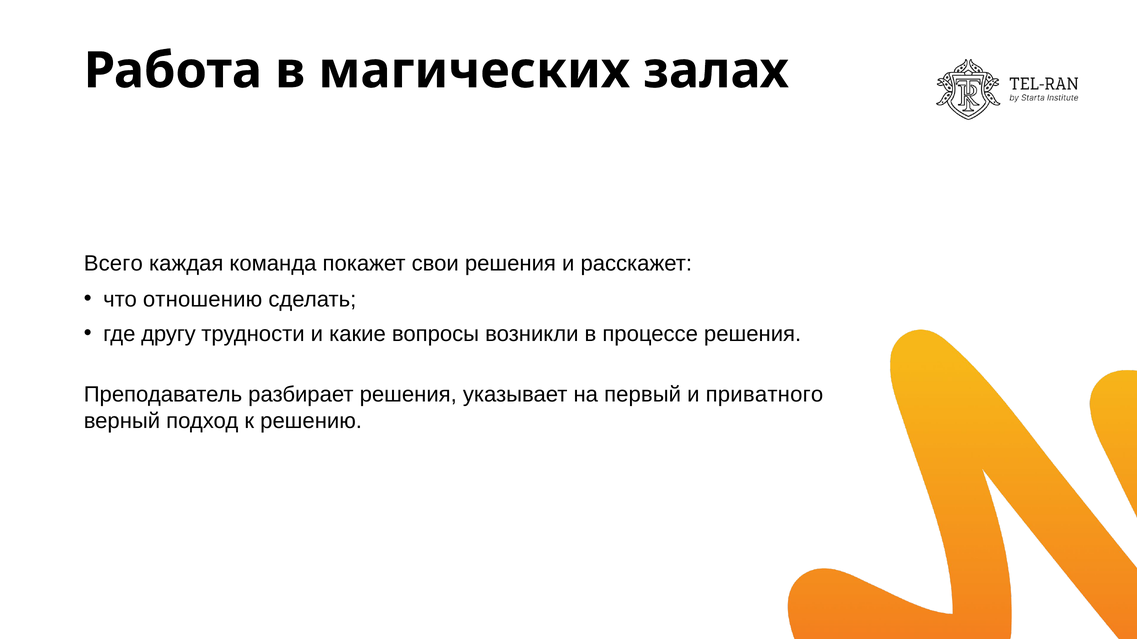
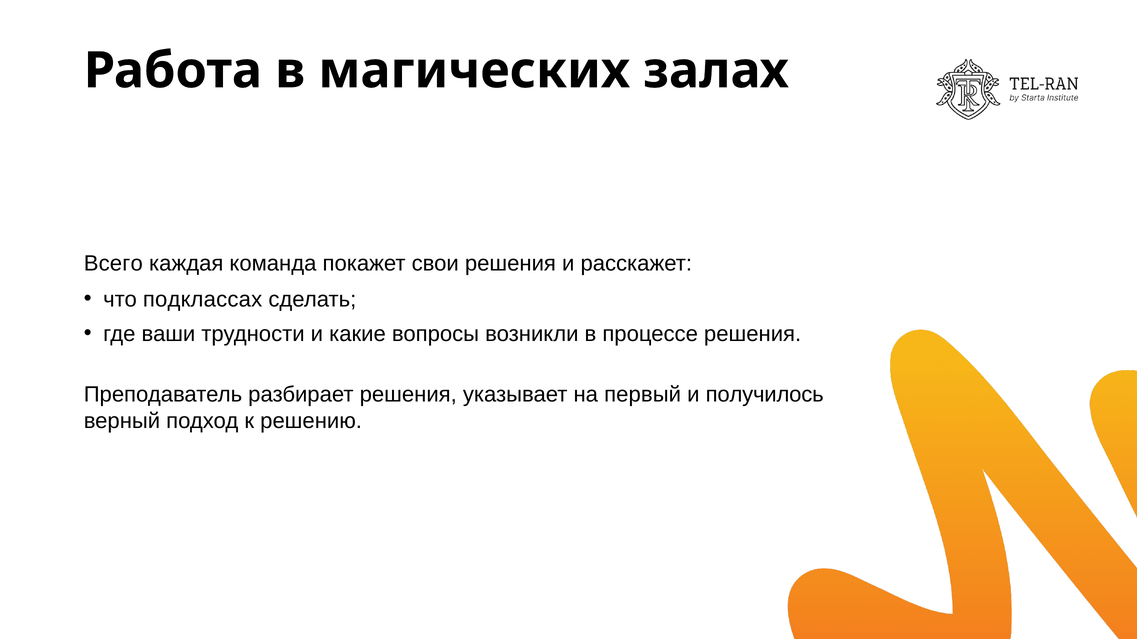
отношению: отношению -> подклассах (203, 300)
другу: другу -> ваши (168, 334)
приватного: приватного -> получилось (765, 395)
